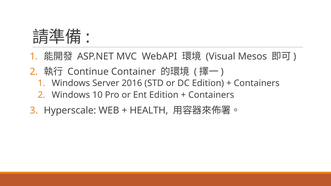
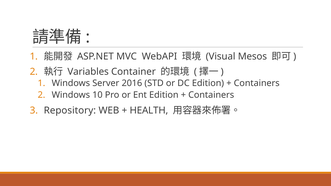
Continue: Continue -> Variables (88, 72)
Hyperscale: Hyperscale -> Repository (70, 111)
